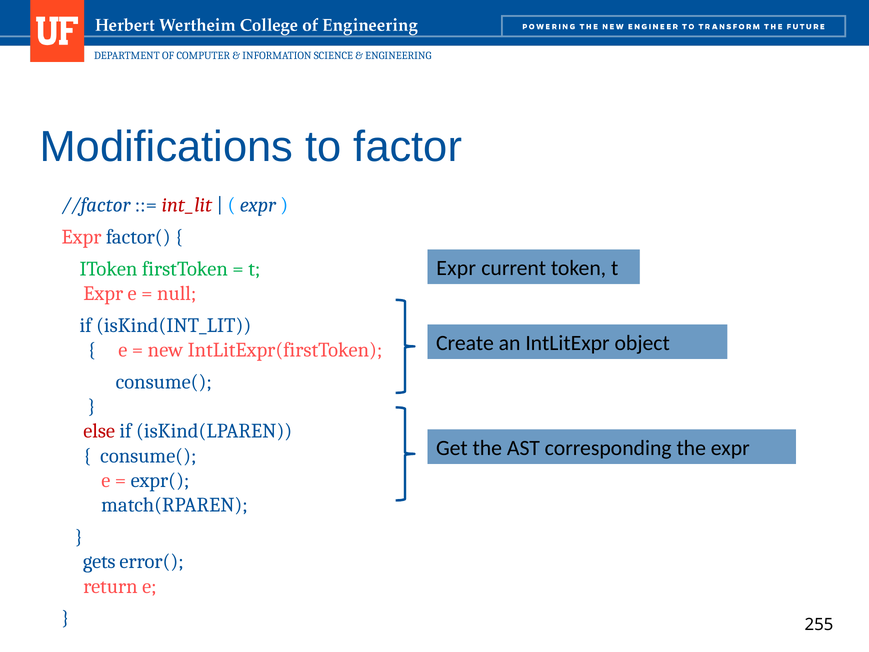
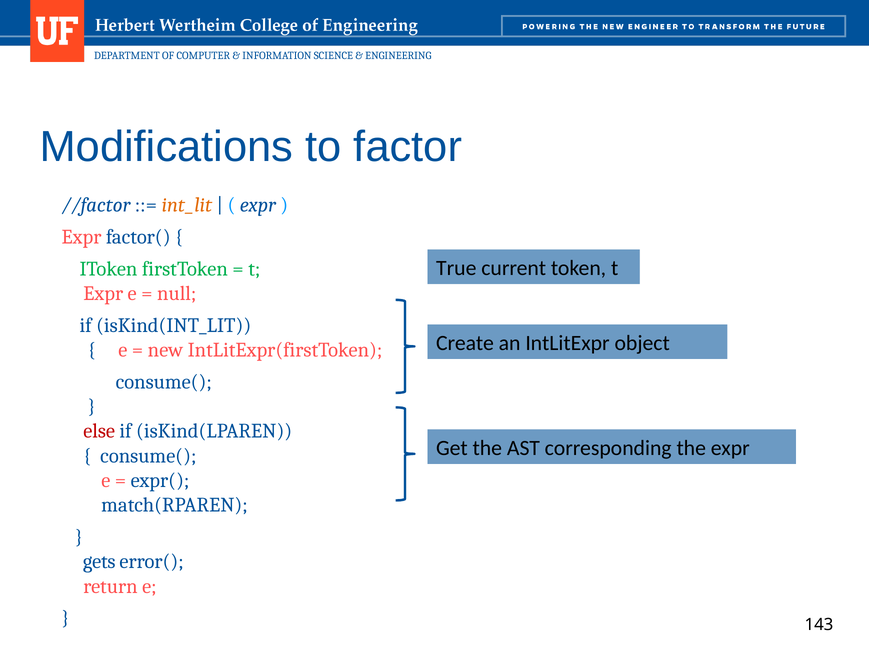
int_lit colour: red -> orange (187, 205)
Expr: Expr -> True (456, 268)
255: 255 -> 143 (819, 625)
